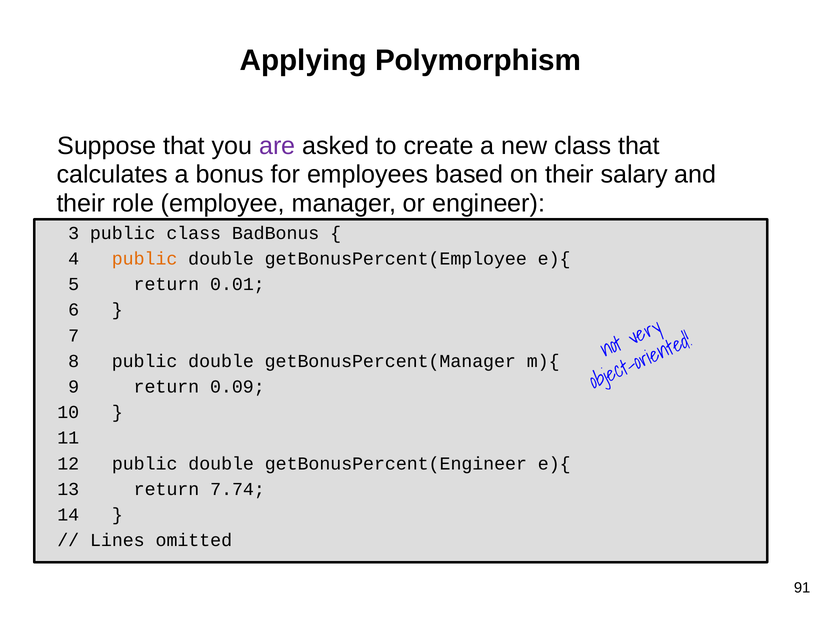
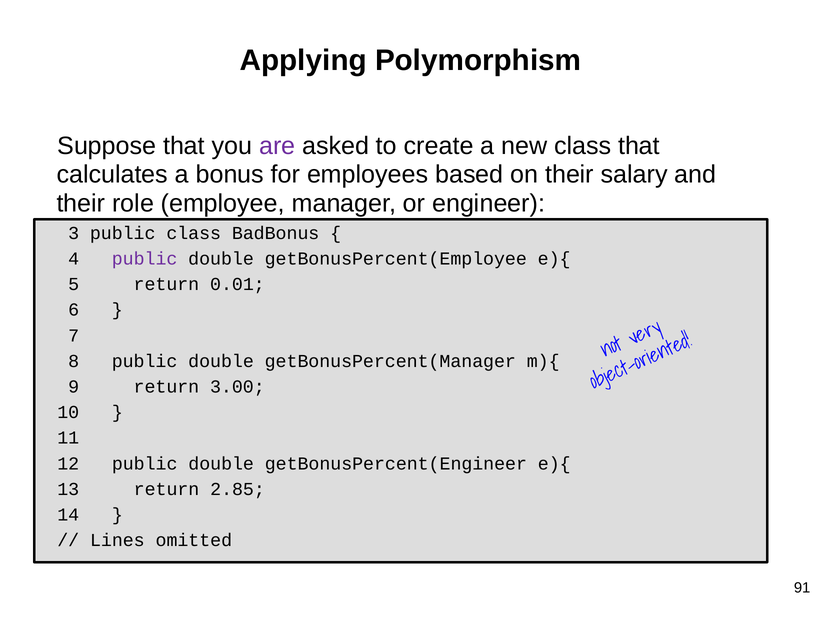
public colour: orange -> purple (145, 259)
0.09: 0.09 -> 3.00 (237, 386)
7.74: 7.74 -> 2.85 (238, 489)
